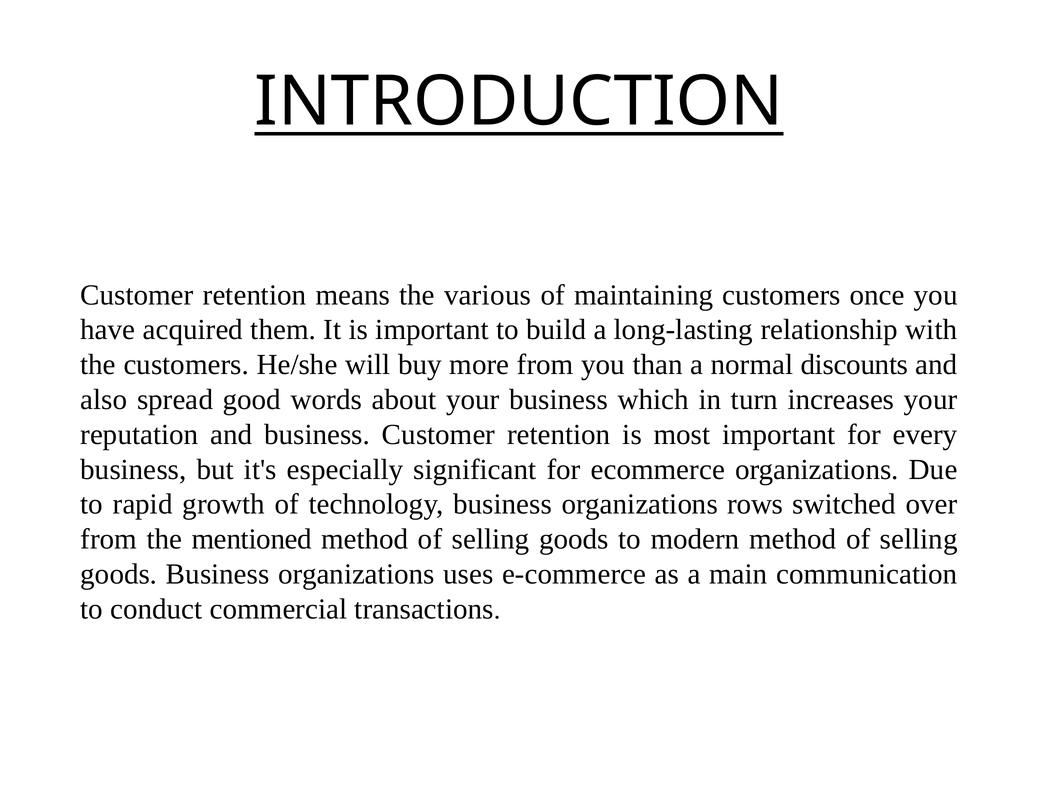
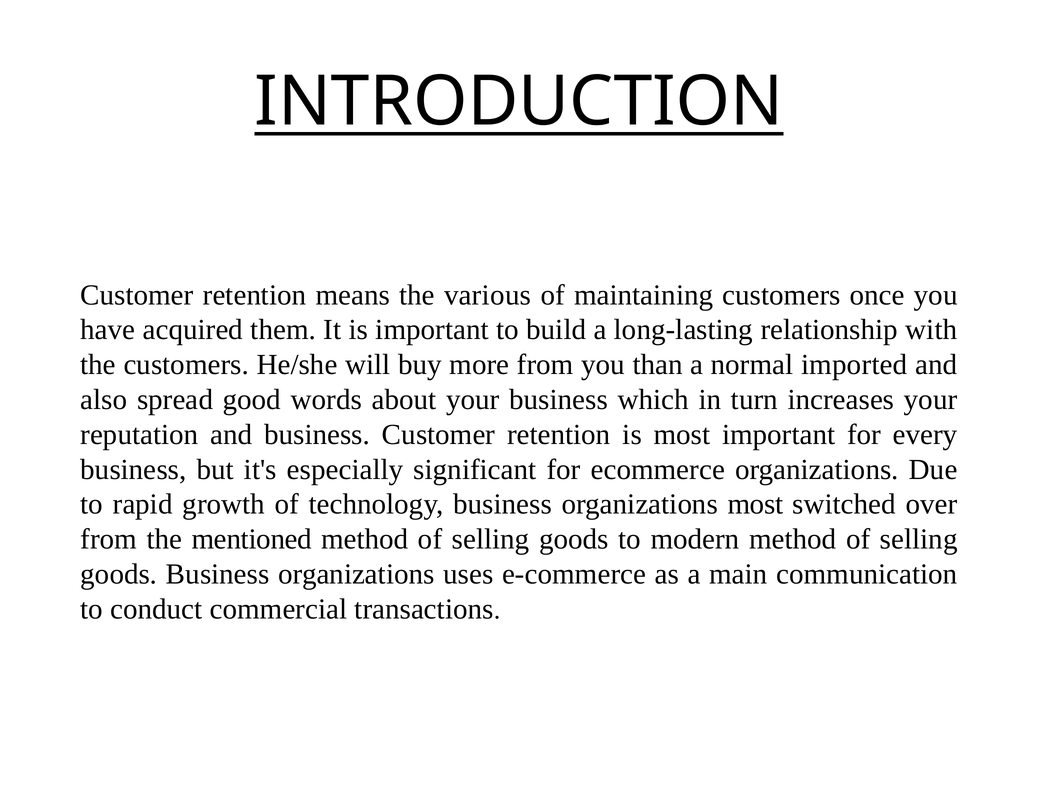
discounts: discounts -> imported (854, 365)
organizations rows: rows -> most (755, 504)
